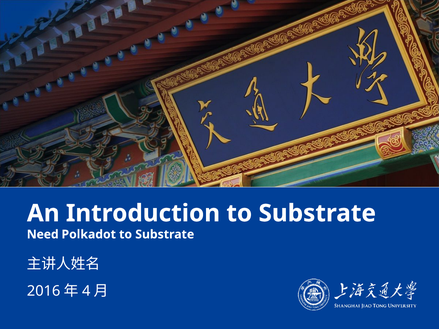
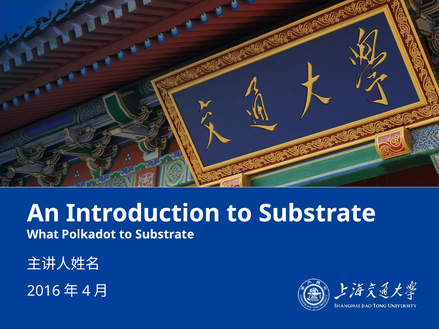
Need: Need -> What (43, 235)
